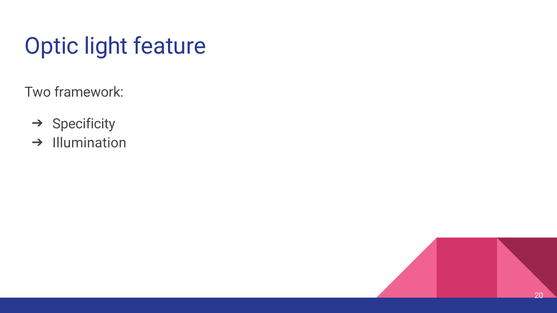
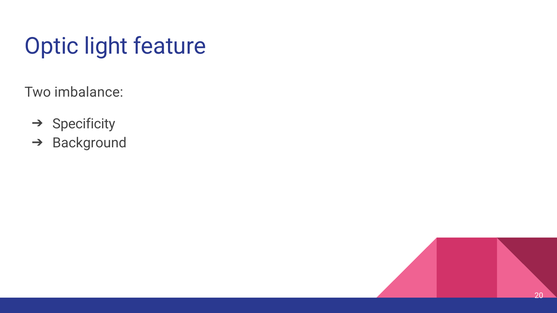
framework: framework -> imbalance (89, 92)
Illumination: Illumination -> Background (89, 143)
